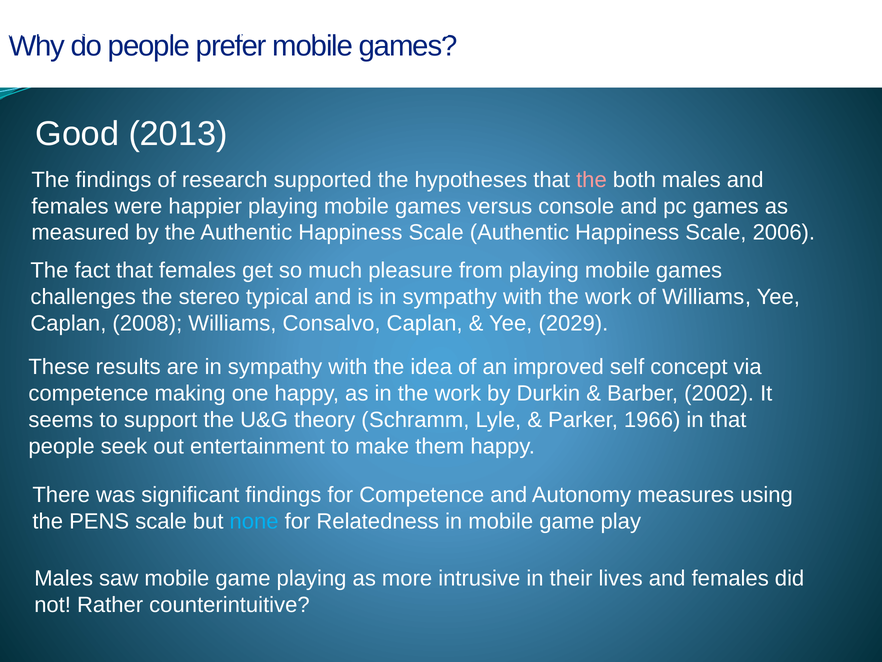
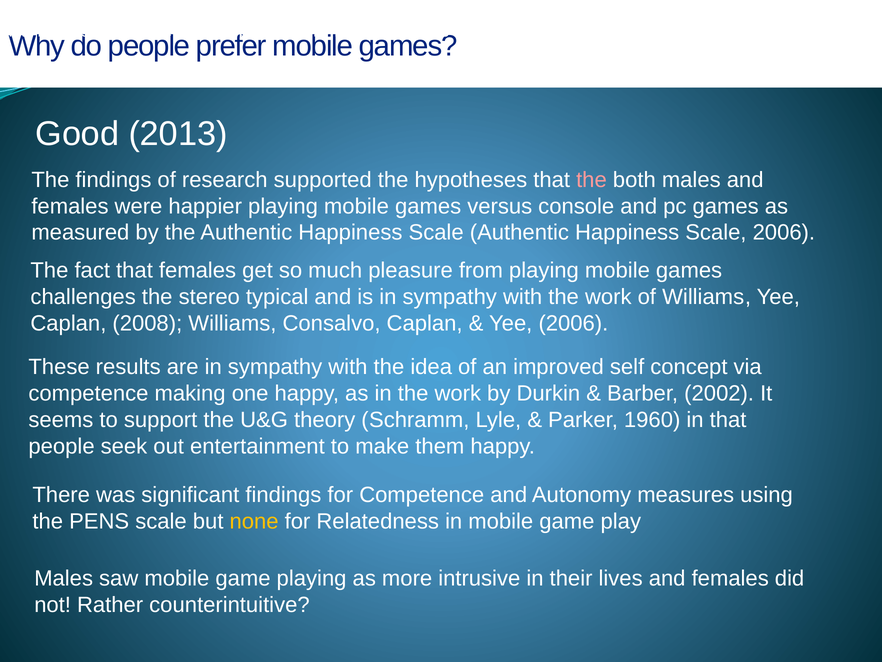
Yee 2029: 2029 -> 2006 (573, 323)
1966: 1966 -> 1960 (652, 420)
none colour: light blue -> yellow (254, 521)
